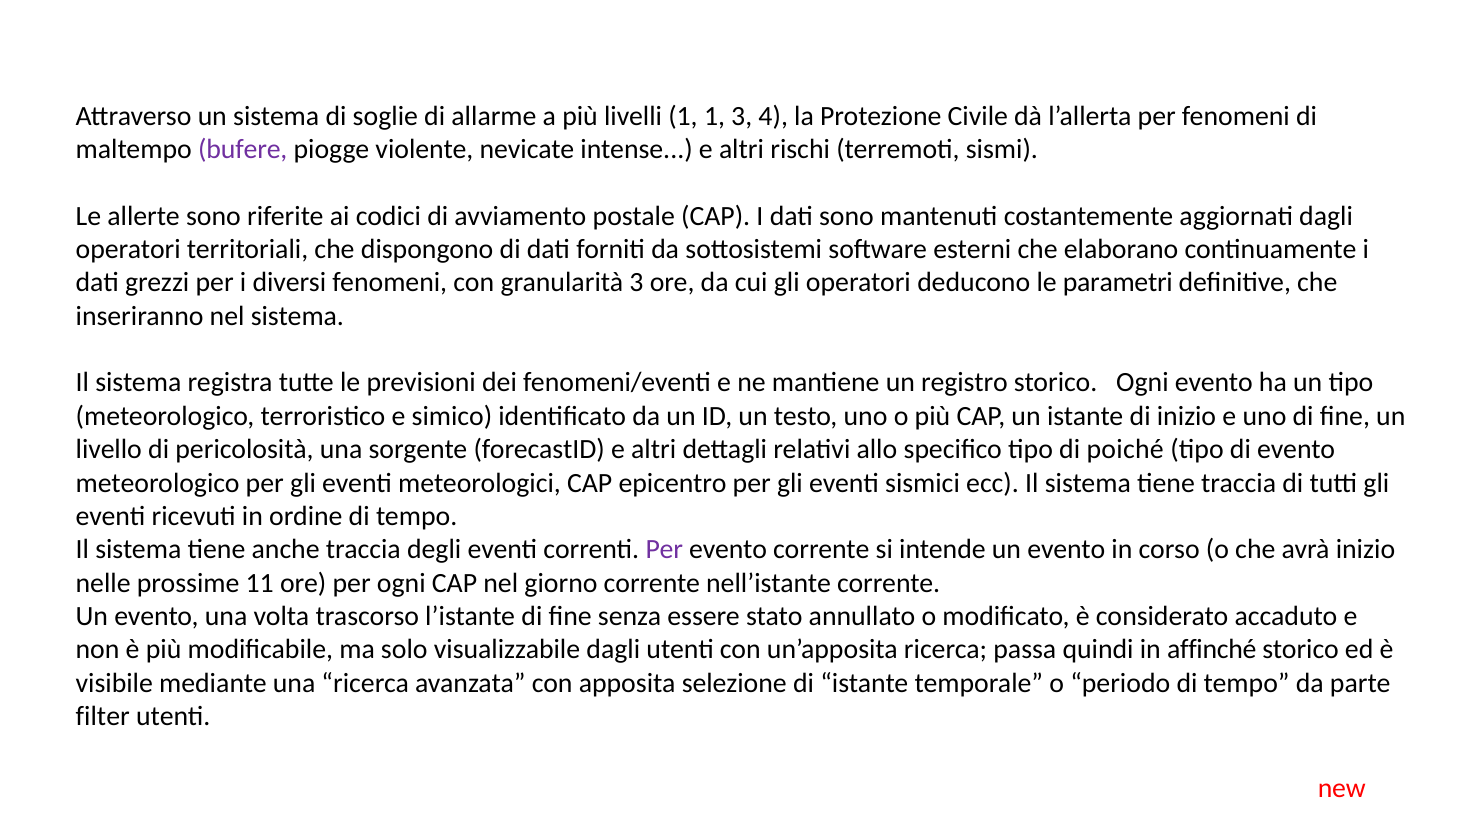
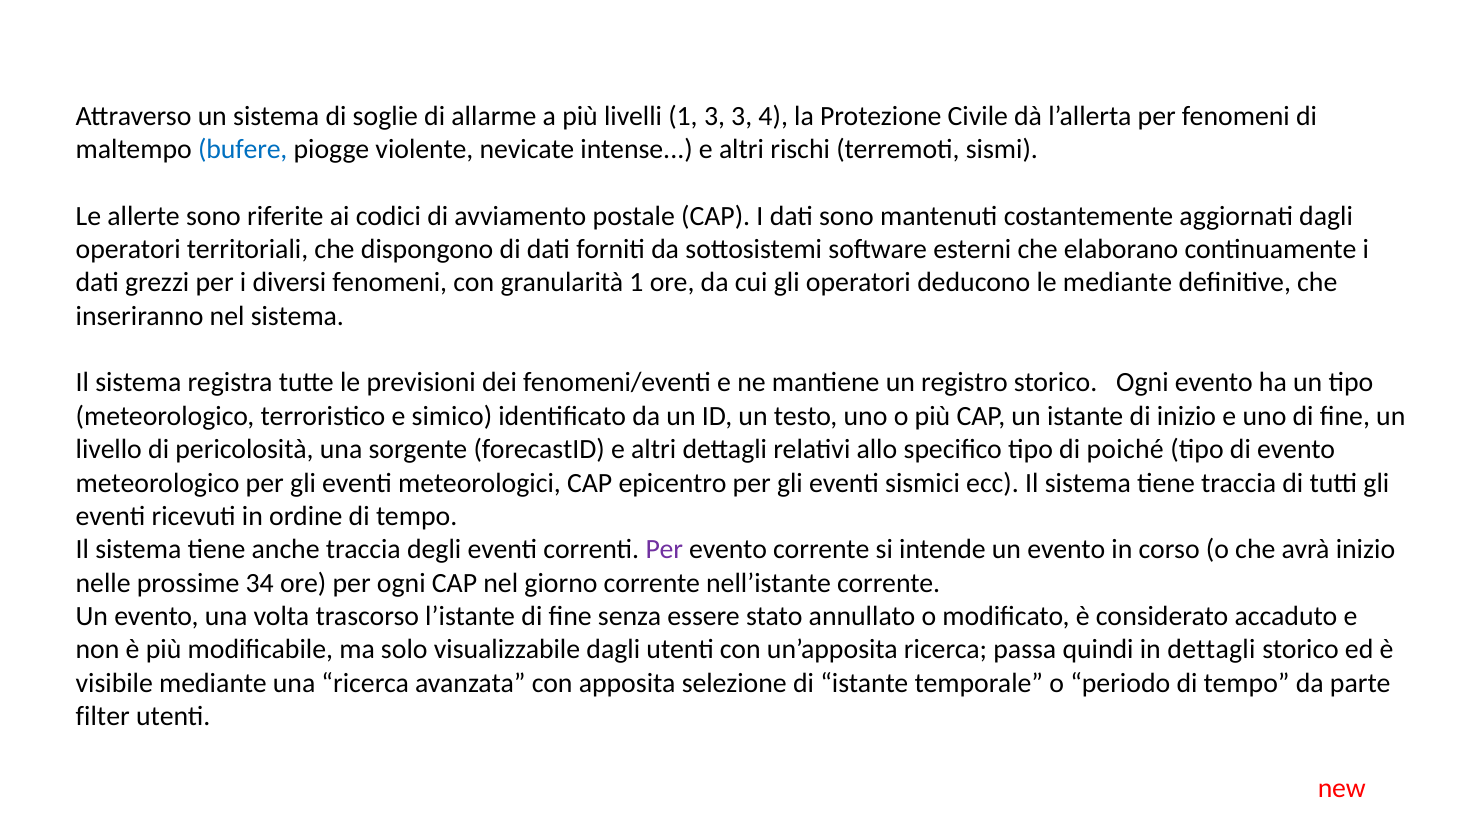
1 1: 1 -> 3 (715, 116)
bufere colour: purple -> blue (243, 149)
granularità 3: 3 -> 1 (636, 283)
le parametri: parametri -> mediante (1118, 283)
11: 11 -> 34 (260, 583)
in affinché: affinché -> dettagli (1211, 650)
